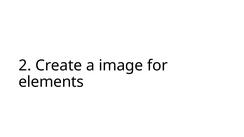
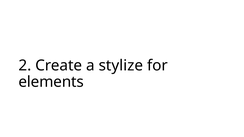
image: image -> stylize (121, 66)
